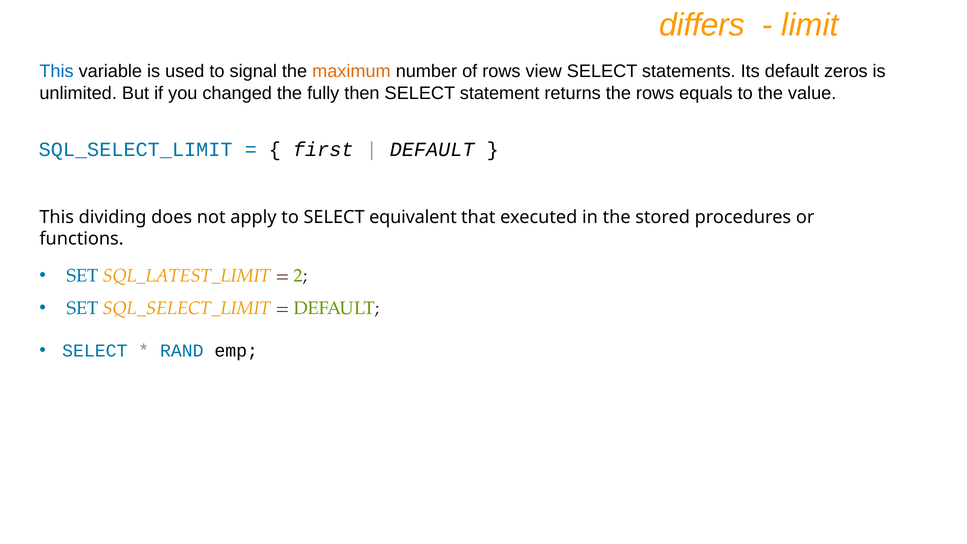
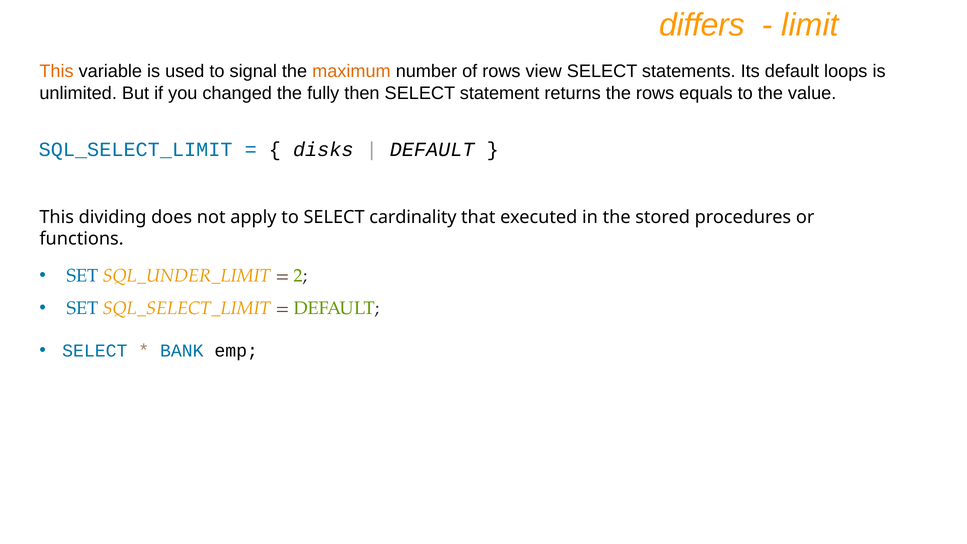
This colour: blue -> orange (57, 71)
zeros: zeros -> loops (846, 71)
first: first -> disks (323, 150)
equivalent: equivalent -> cardinality (413, 217)
SQL_LATEST_LIMIT: SQL_LATEST_LIMIT -> SQL_UNDER_LIMIT (187, 276)
RAND: RAND -> BANK (182, 351)
